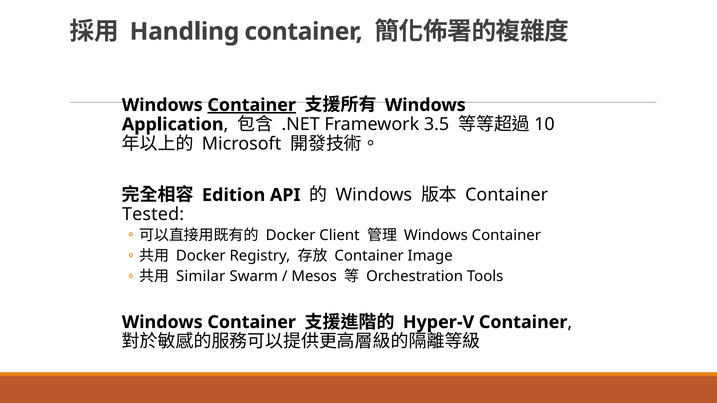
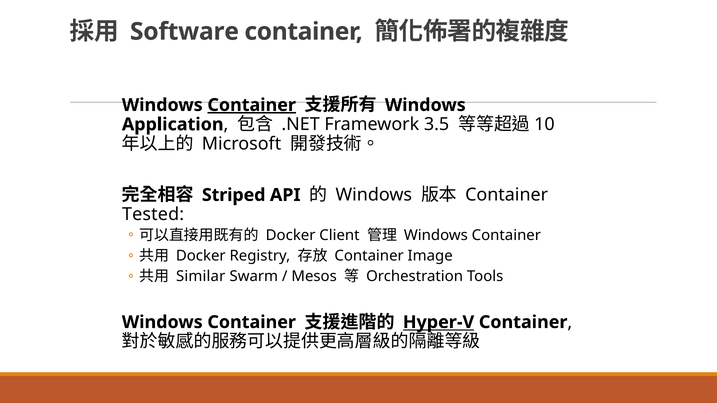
Handling: Handling -> Software (184, 32)
Edition: Edition -> Striped (234, 195)
Hyper-V underline: none -> present (439, 322)
